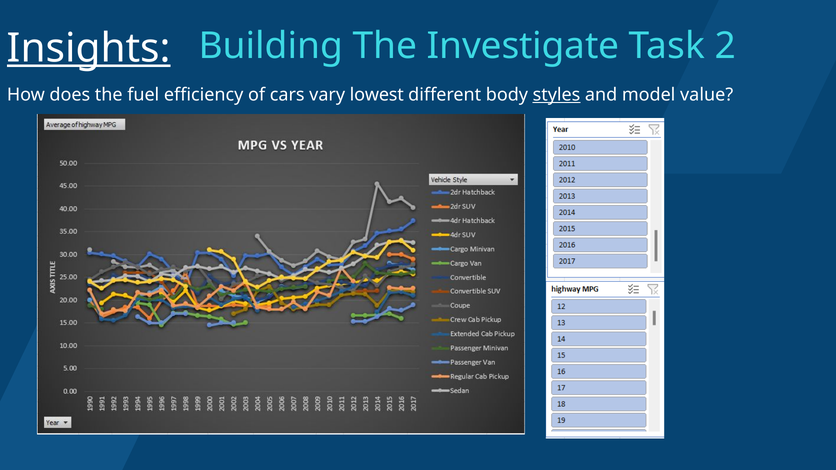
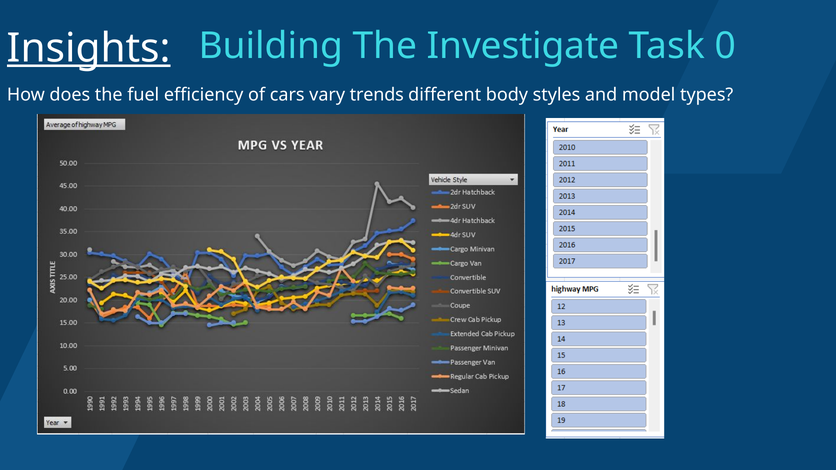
2: 2 -> 0 (725, 46)
lowest: lowest -> trends (377, 95)
styles underline: present -> none (556, 95)
value: value -> types (707, 95)
